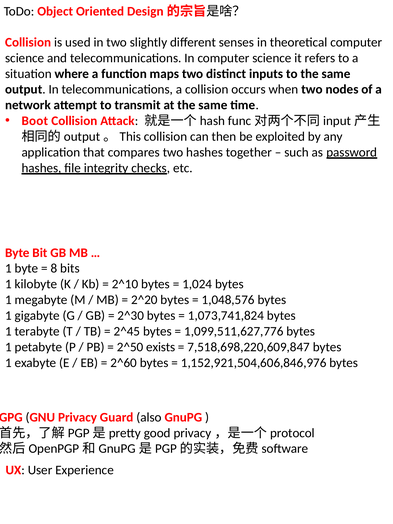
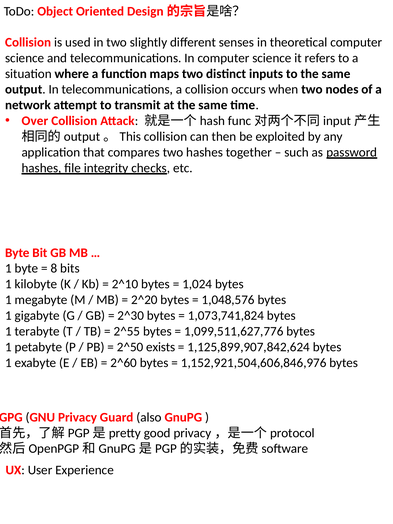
Boot: Boot -> Over (35, 121)
2^45: 2^45 -> 2^55 (127, 331)
7,518,698,220,609,847: 7,518,698,220,609,847 -> 1,125,899,907,842,624 (249, 347)
